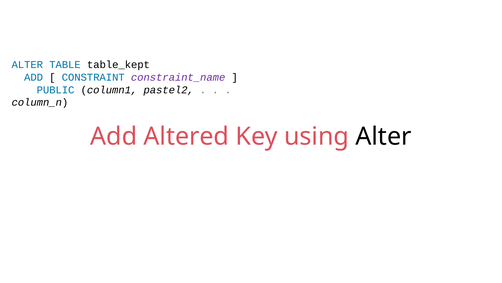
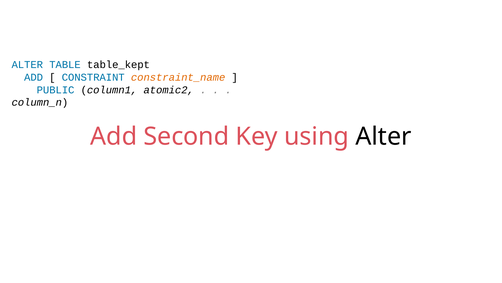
constraint_name colour: purple -> orange (178, 77)
pastel2: pastel2 -> atomic2 (169, 90)
Altered: Altered -> Second (186, 136)
